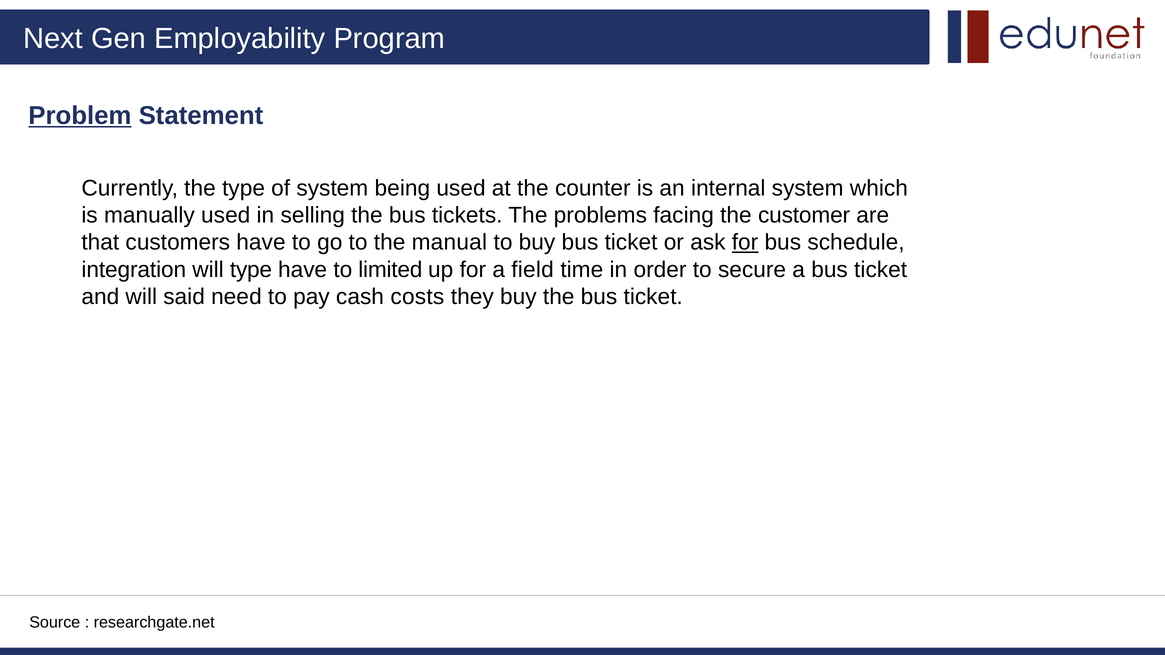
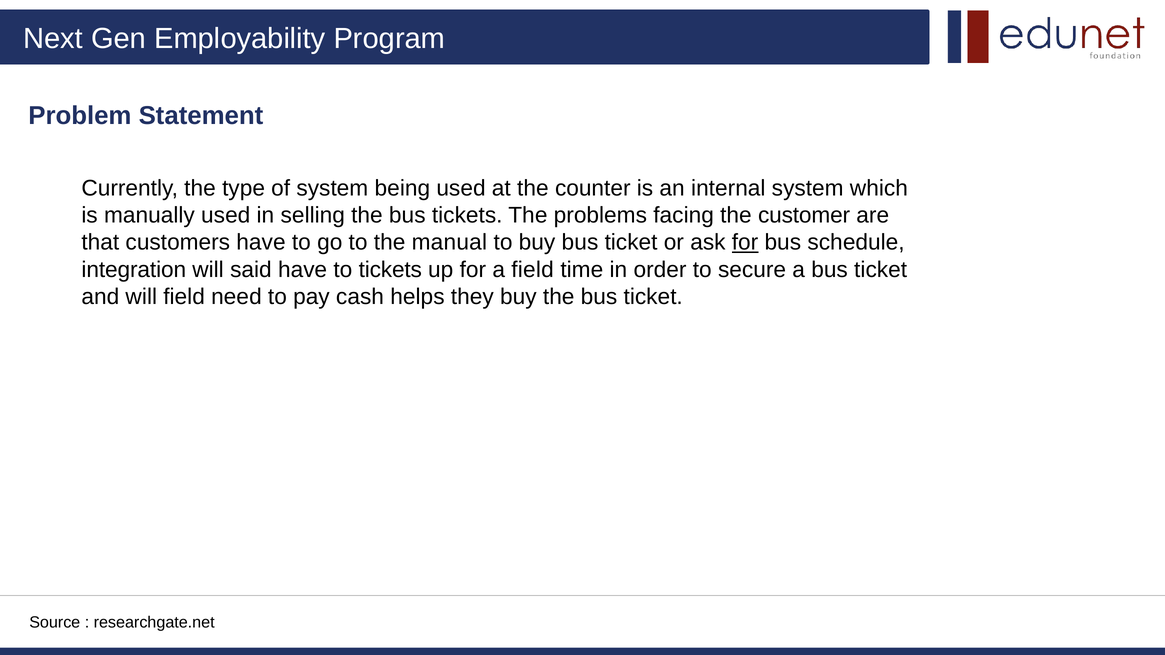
Problem underline: present -> none (80, 116)
will type: type -> said (251, 270)
to limited: limited -> tickets (390, 270)
will said: said -> field (184, 297)
costs: costs -> helps (417, 297)
